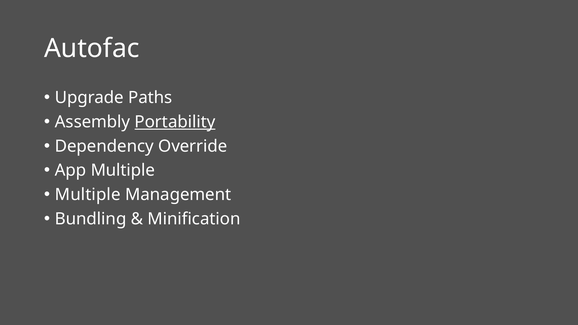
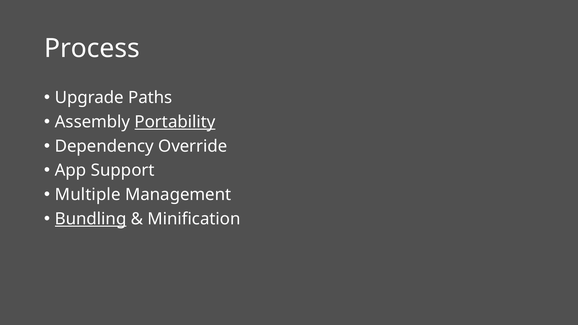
Autofac: Autofac -> Process (92, 49)
App Multiple: Multiple -> Support (123, 170)
Bundling underline: none -> present (91, 219)
